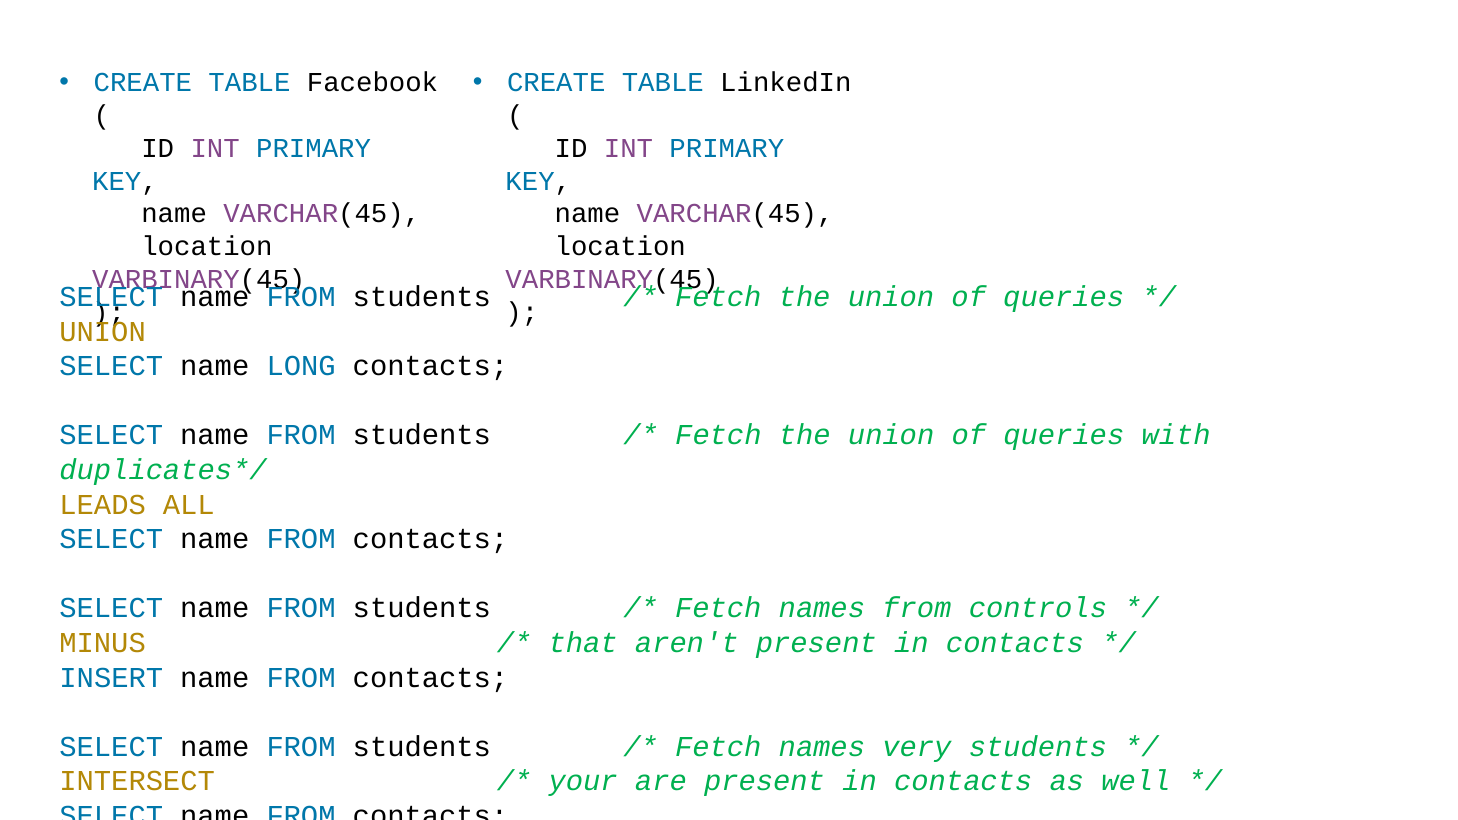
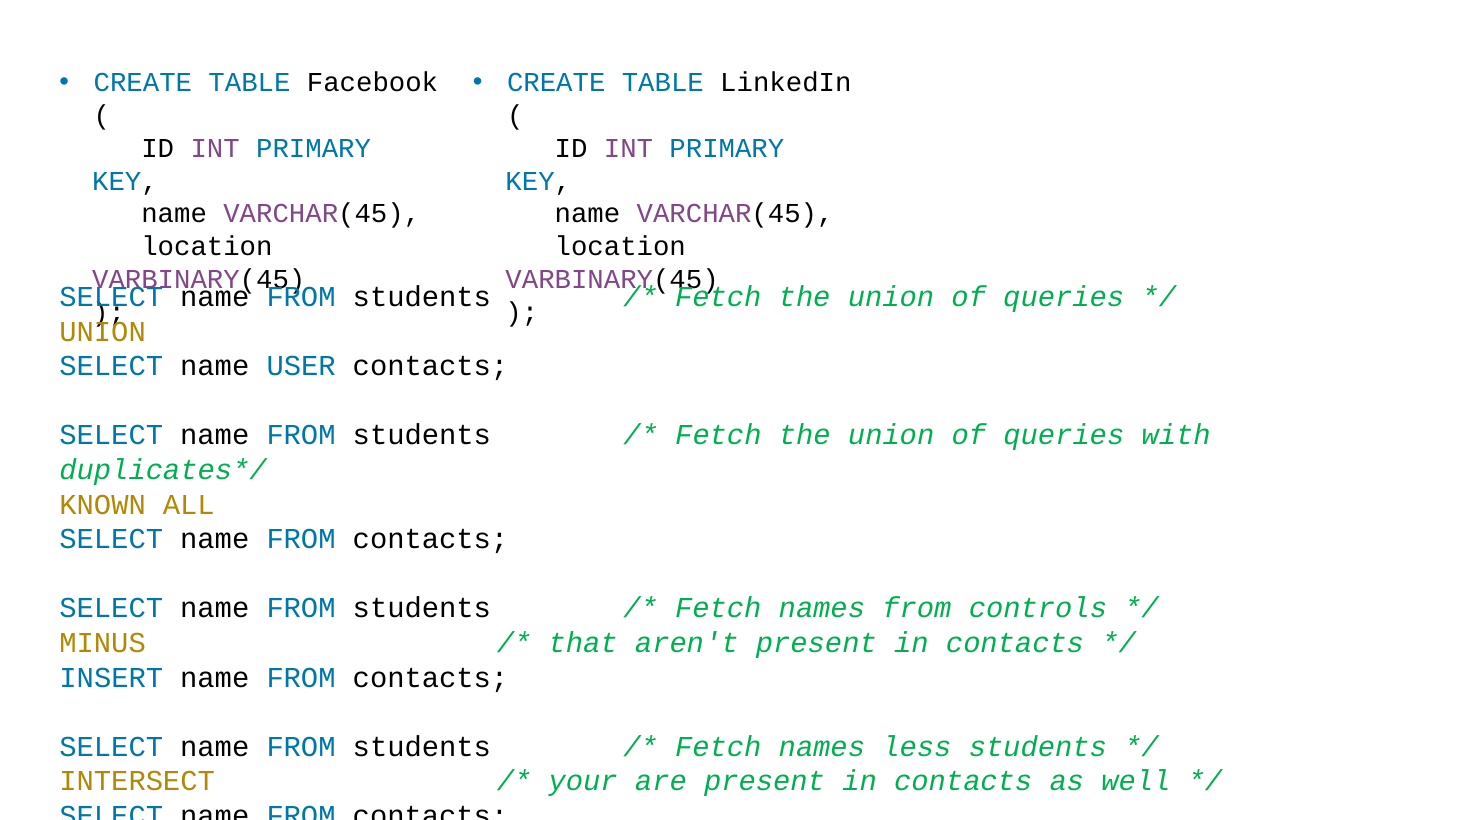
LONG: LONG -> USER (301, 366)
LEADS: LEADS -> KNOWN (103, 505)
very: very -> less (917, 747)
